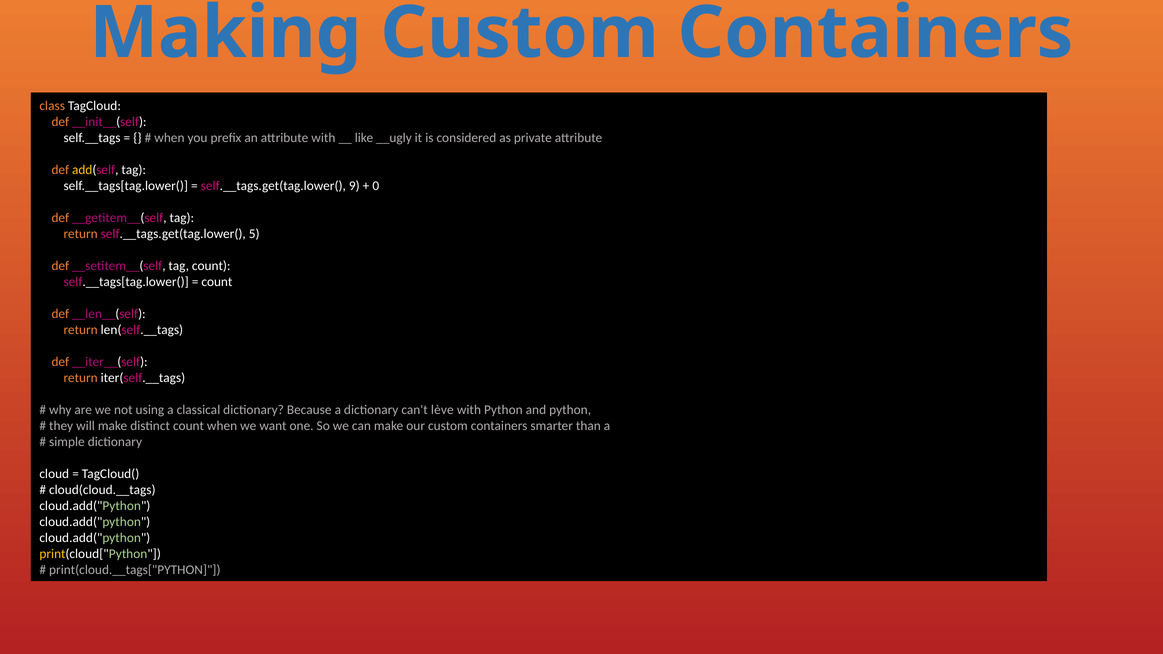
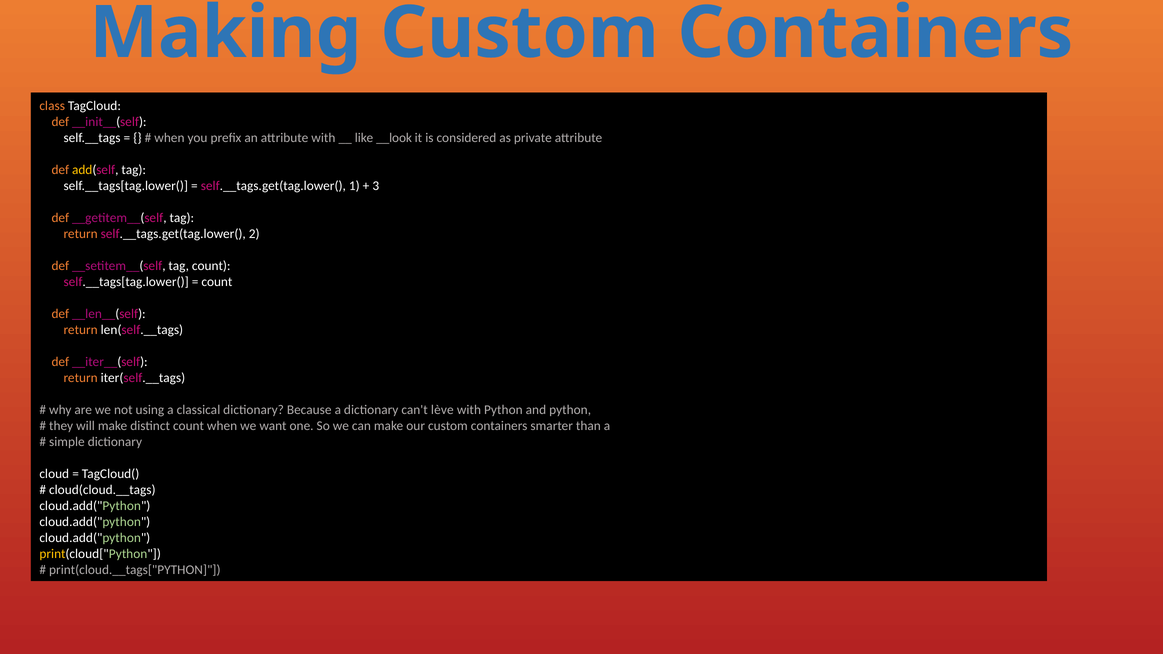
__ugly: __ugly -> __look (394, 138)
9: 9 -> 1 (354, 186)
0: 0 -> 3 (376, 186)
5: 5 -> 2 (254, 234)
